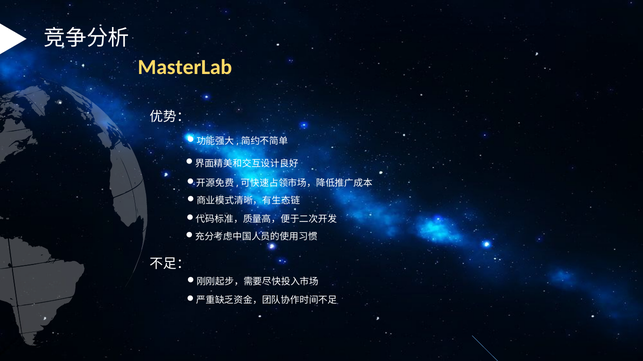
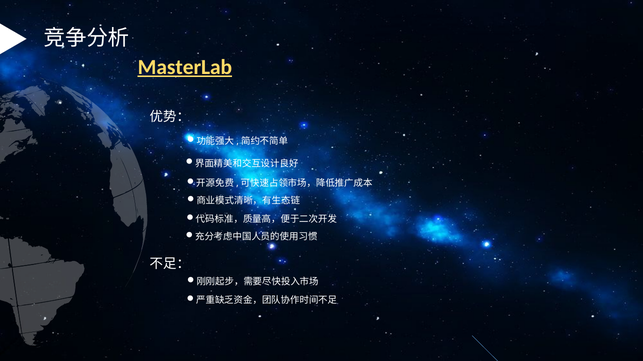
MasterLab underline: none -> present (185, 67)
